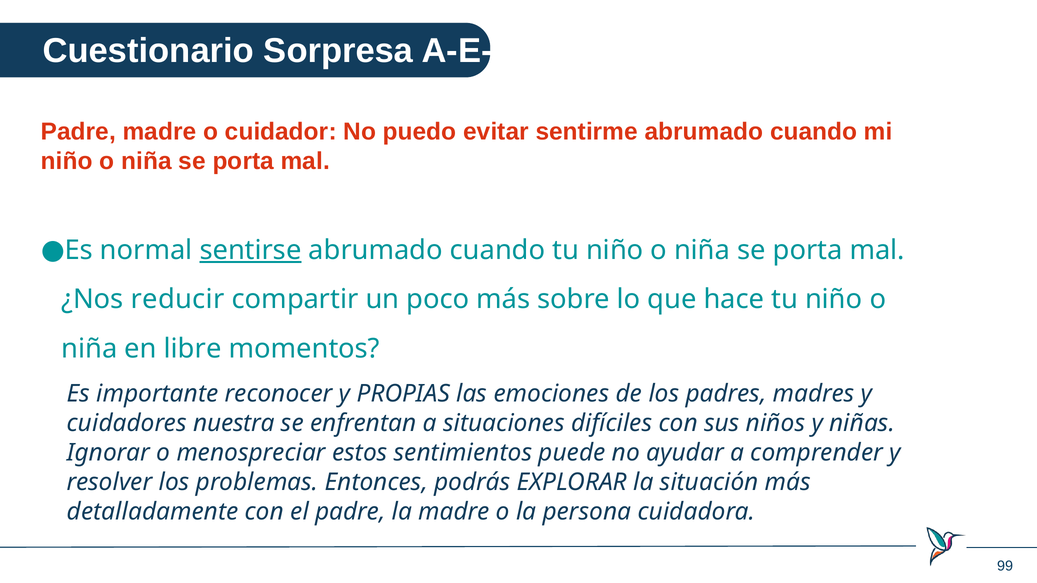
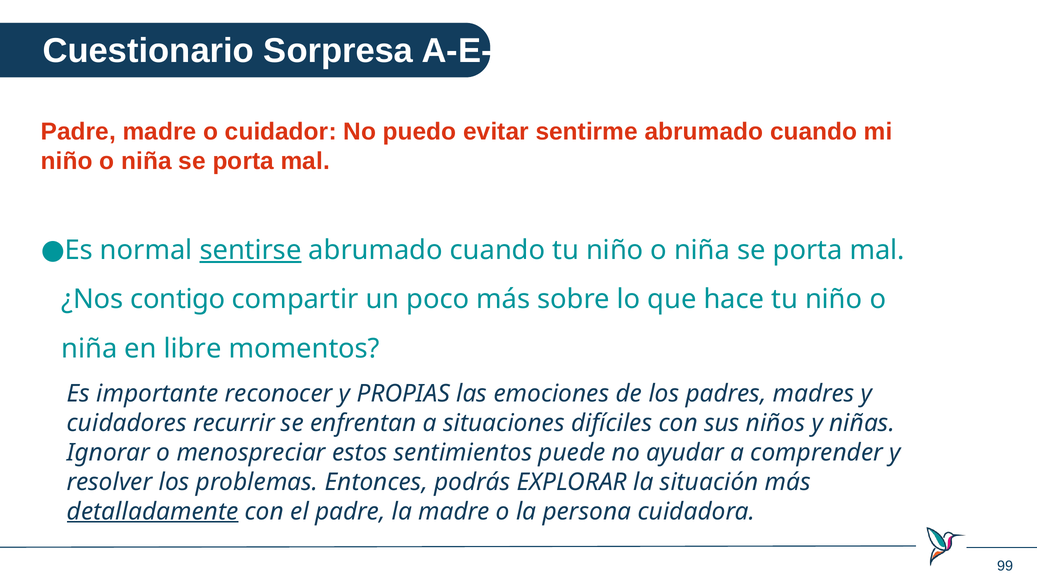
reducir: reducir -> contigo (178, 300)
nuestra: nuestra -> recurrir (234, 424)
detalladamente underline: none -> present (153, 512)
